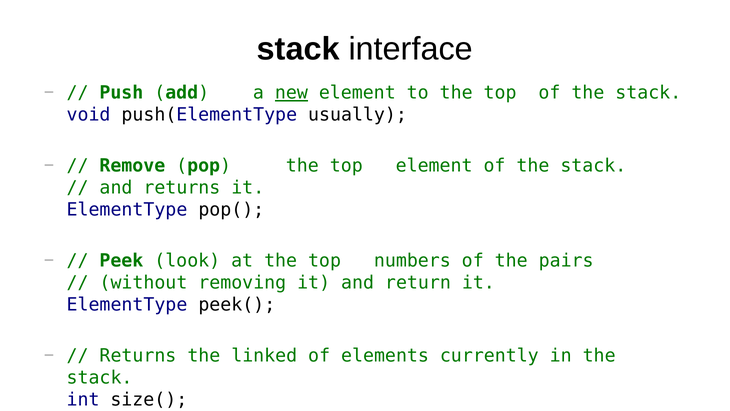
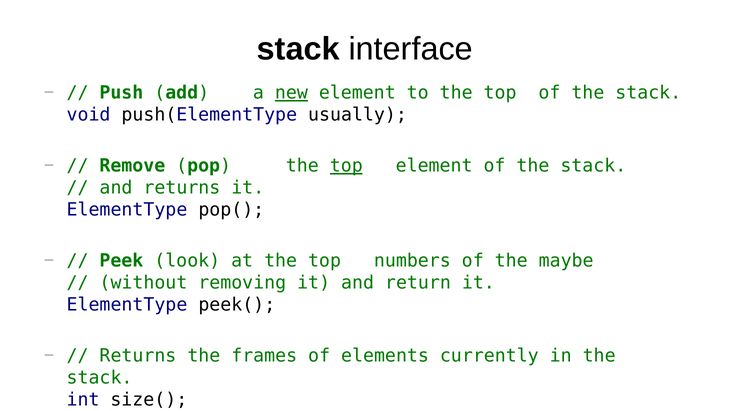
top underline: none -> present (346, 166)
pairs: pairs -> maybe (566, 261)
linked: linked -> frames (264, 356)
